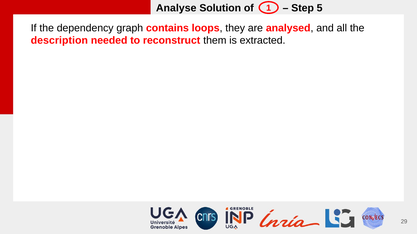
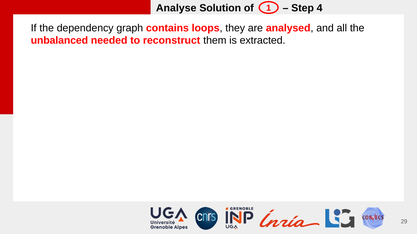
5: 5 -> 4 (320, 8)
description: description -> unbalanced (59, 41)
